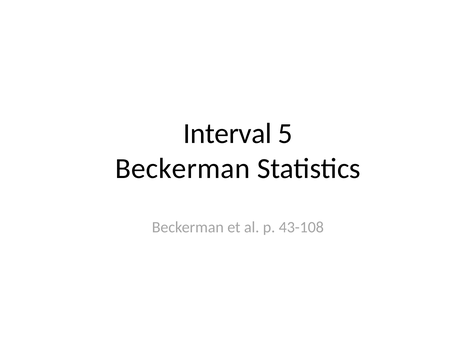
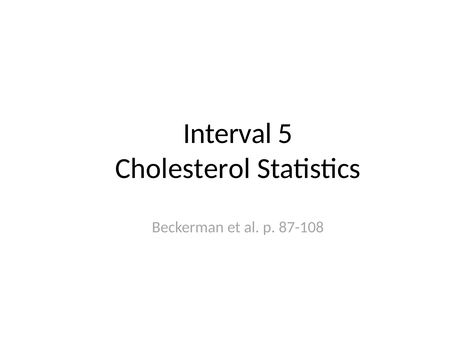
Beckerman: Beckerman -> Cholesterol (183, 169)
43-108: 43-108 -> 87-108 (301, 227)
